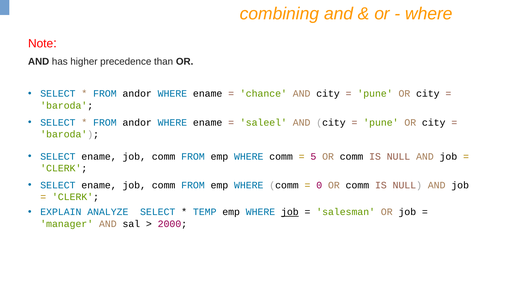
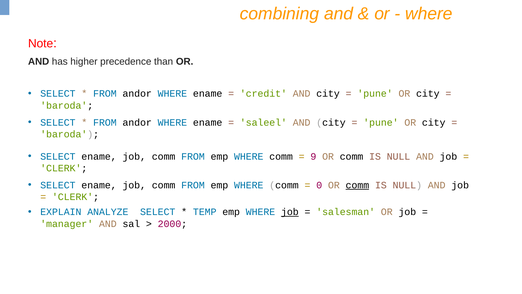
chance: chance -> credit (263, 94)
5: 5 -> 9 (313, 156)
comm underline: none -> present (357, 185)
